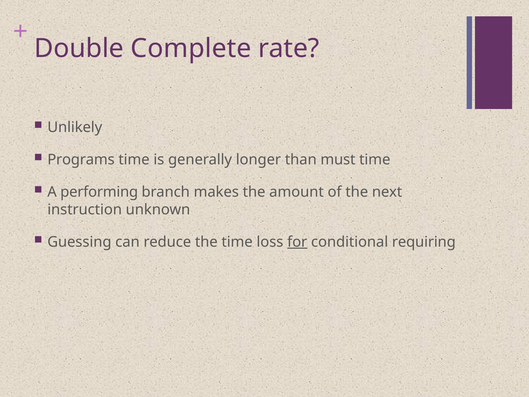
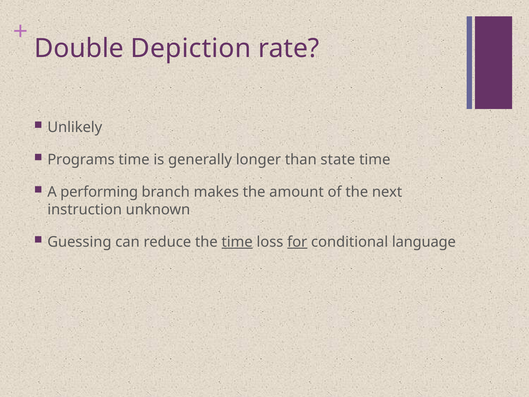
Complete: Complete -> Depiction (191, 48)
must: must -> state (338, 159)
time underline: none -> present (237, 242)
requiring: requiring -> language (424, 242)
